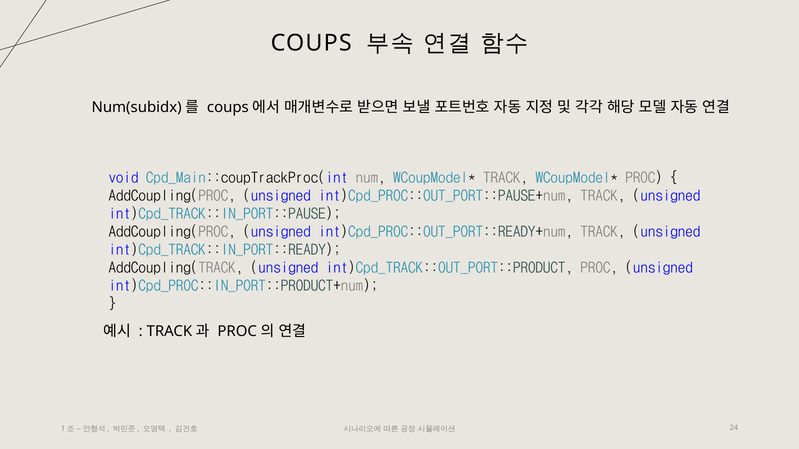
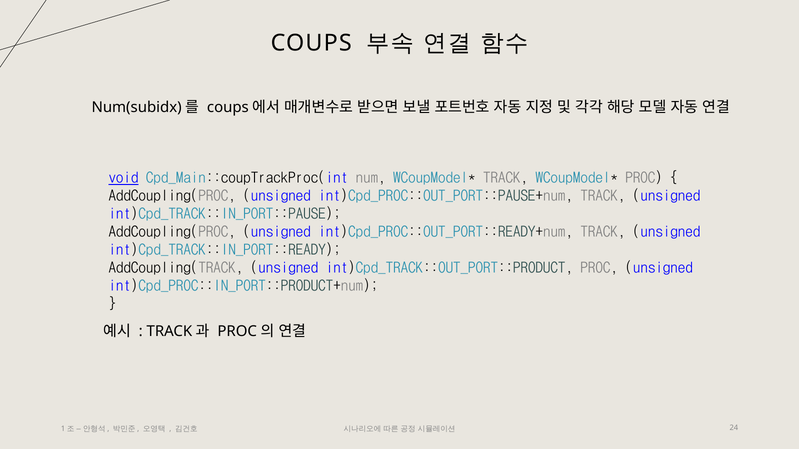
void underline: none -> present (123, 178)
